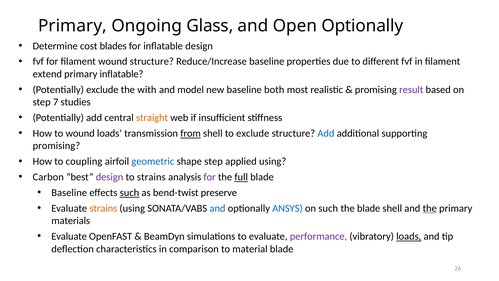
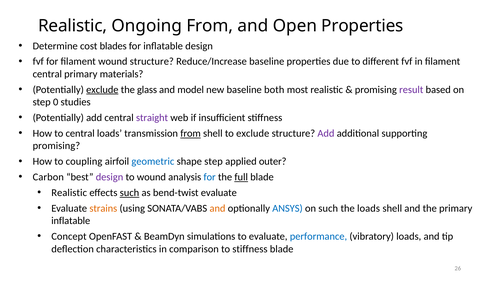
Primary: Primary -> Realistic (73, 26)
Ongoing Glass: Glass -> From (210, 26)
Open Optionally: Optionally -> Properties (362, 26)
extend: extend -> central (47, 74)
primary inflatable: inflatable -> materials (122, 74)
exclude underline: none -> present (102, 90)
with: with -> glass (147, 90)
7: 7 -> 0 (56, 102)
straight colour: orange -> purple (152, 118)
to wound: wound -> central (80, 133)
Add colour: blue -> purple (326, 133)
applied using: using -> outer (273, 161)
to strains: strains -> wound (151, 177)
for colour: purple -> blue (210, 177)
Baseline: Baseline -> Realistic (69, 193)
bend-twist preserve: preserve -> evaluate (219, 193)
and colour: blue -> orange (217, 208)
the blade: blade -> loads (369, 208)
the underline: present -> none (430, 208)
materials: materials -> inflatable (71, 221)
Evaluate: Evaluate -> Concept (69, 236)
performance colour: purple -> blue (318, 236)
loads underline: present -> none (409, 236)
to material: material -> stiffness (250, 249)
